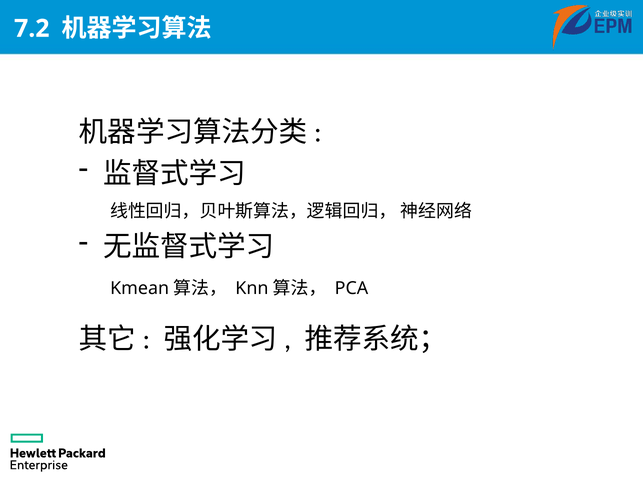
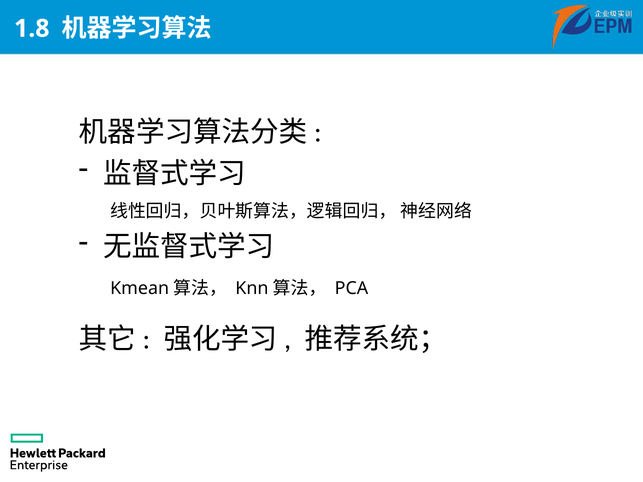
7.2: 7.2 -> 1.8 (32, 29)
